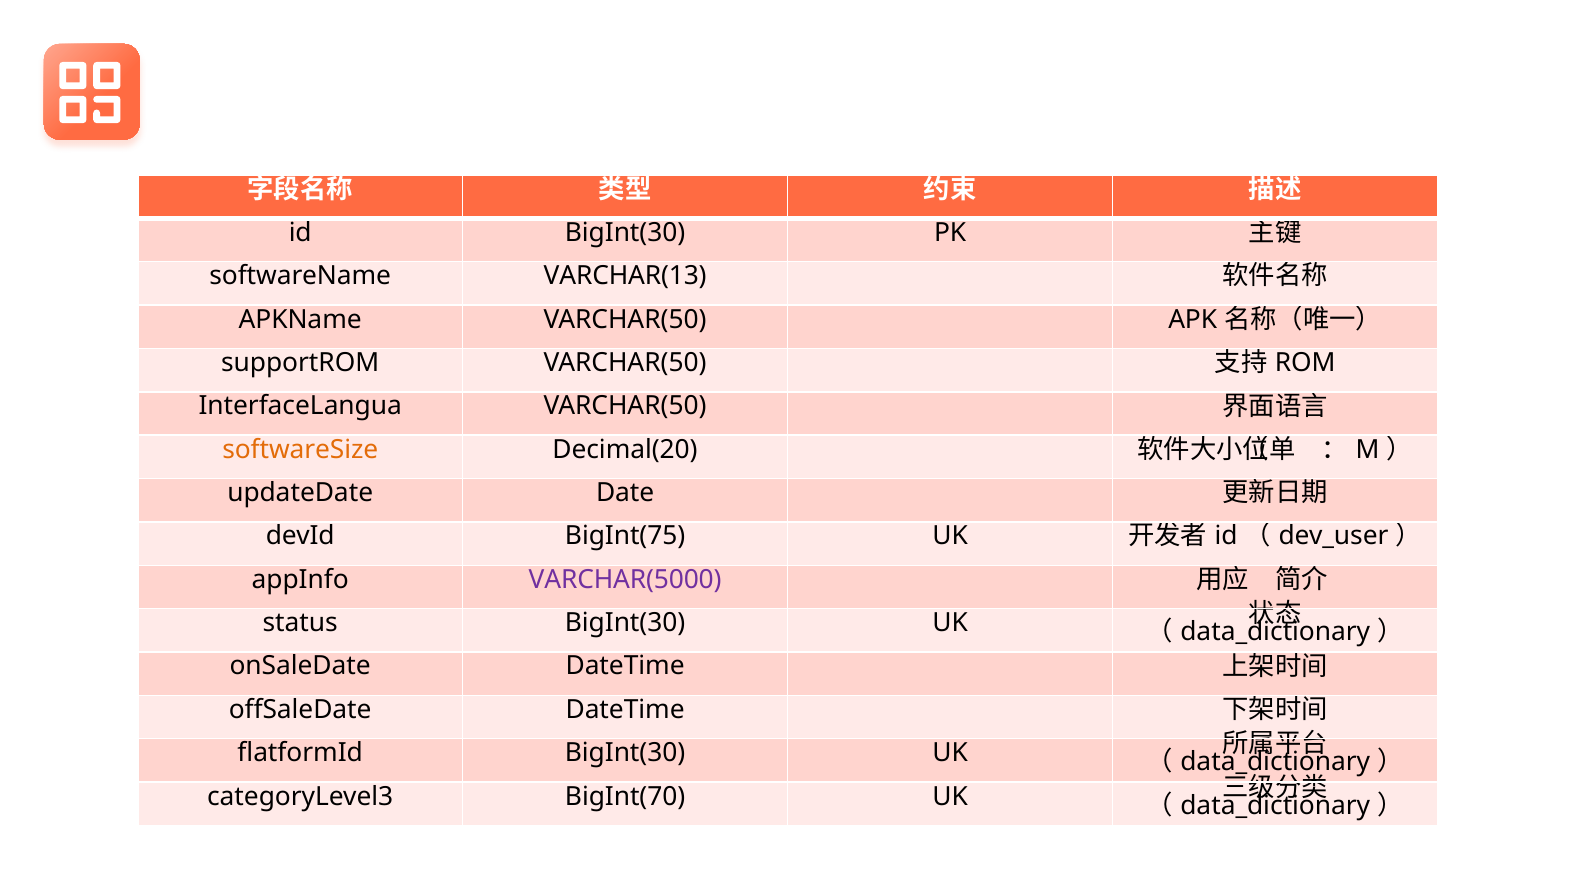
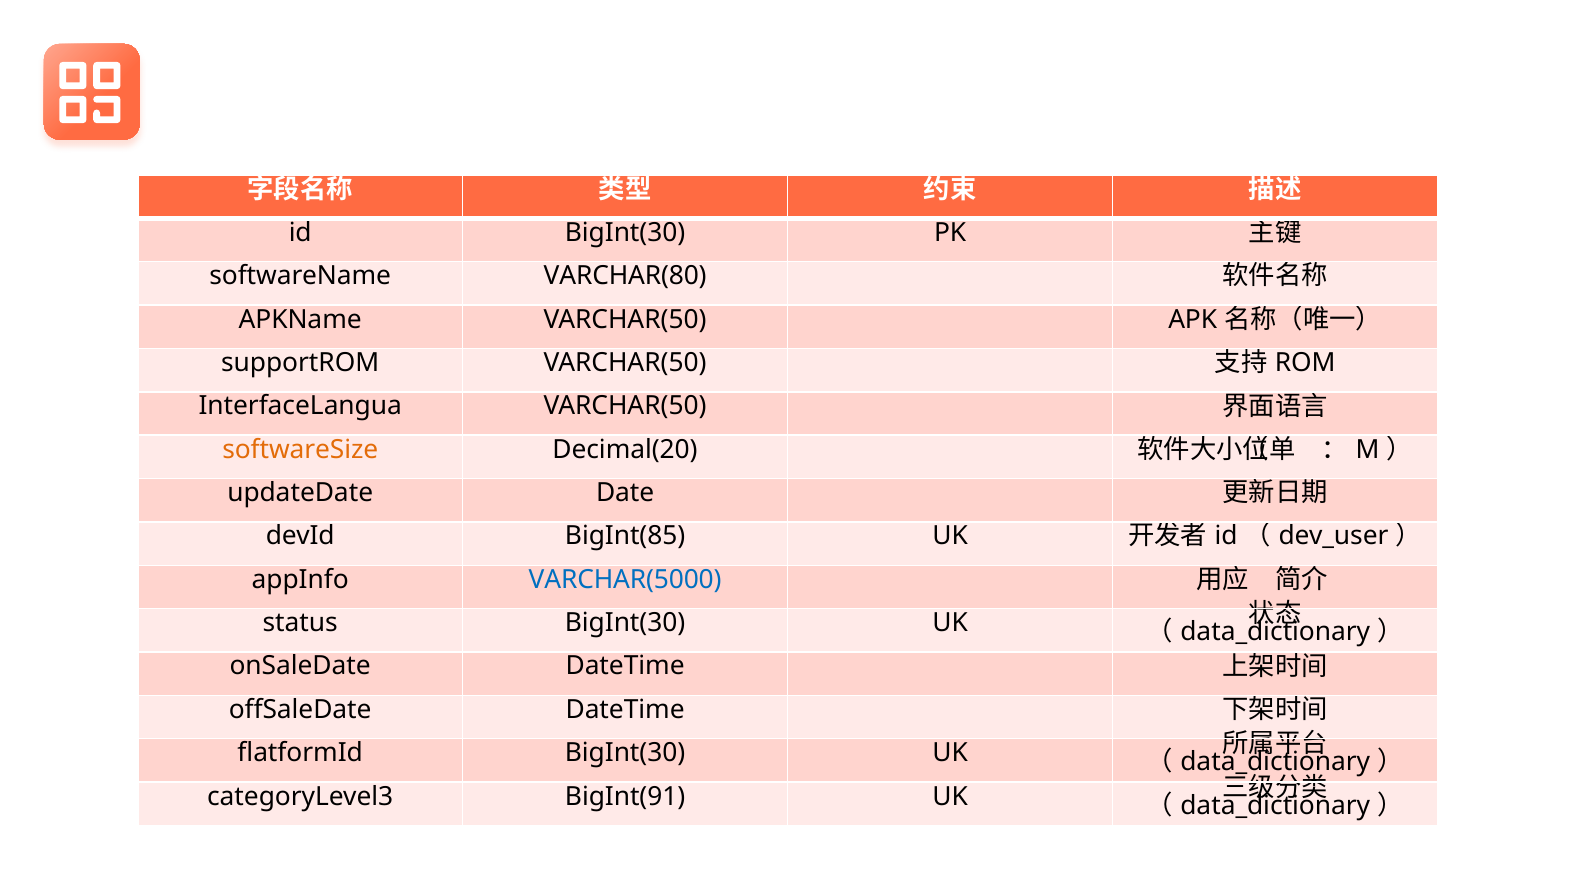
VARCHAR(13: VARCHAR(13 -> VARCHAR(80 (625, 276)
BigInt(75: BigInt(75 -> BigInt(85 (625, 536)
VARCHAR(5000 colour: purple -> blue (625, 580)
BigInt(70: BigInt(70 -> BigInt(91 (625, 796)
